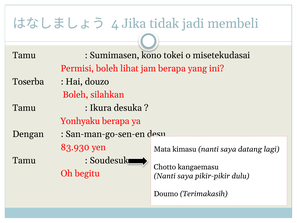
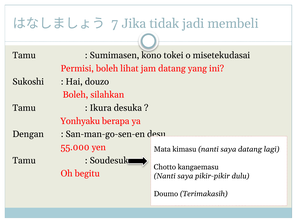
4: 4 -> 7 (115, 24)
jam berapa: berapa -> datang (172, 68)
Toserba: Toserba -> Sukoshi (28, 82)
83.930: 83.930 -> 55.000 (75, 147)
